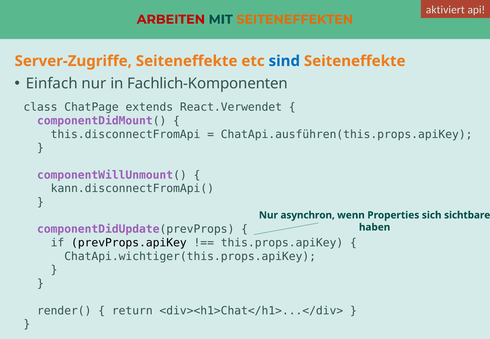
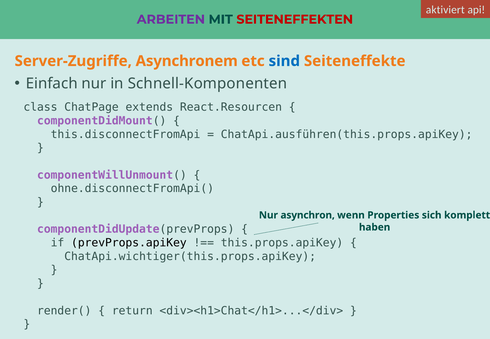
ARBEITEN colour: red -> purple (171, 19)
SEITENEFFEKTEN colour: orange -> red (295, 19)
Server-Zugriffe Seiteneffekte: Seiteneffekte -> Asynchronem (187, 61)
Fachlich-Komponenten: Fachlich-Komponenten -> Schnell-Komponenten (207, 84)
React.Verwendet: React.Verwendet -> React.Resourcen (231, 107)
kann.disconnectFromApi(: kann.disconnectFromApi( -> ohne.disconnectFromApi( (132, 189)
sichtbare: sichtbare -> komplett (467, 215)
